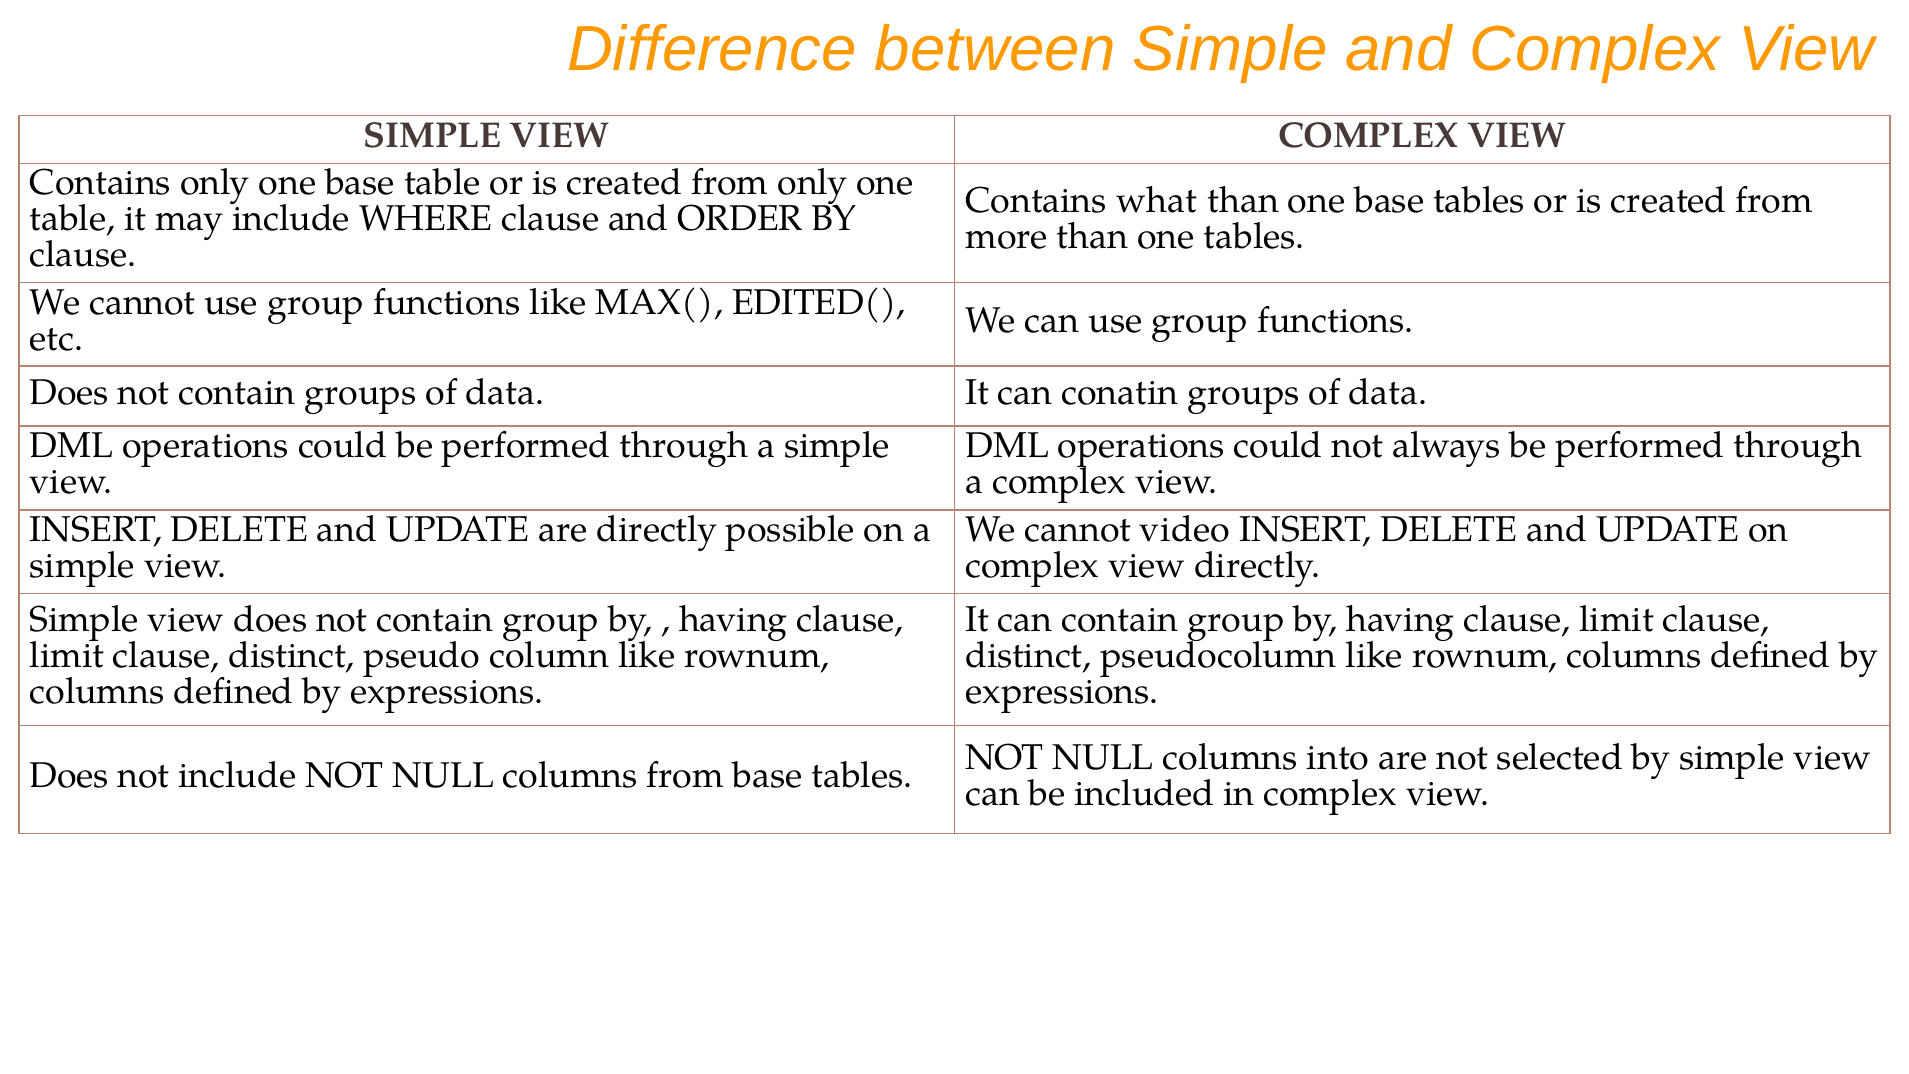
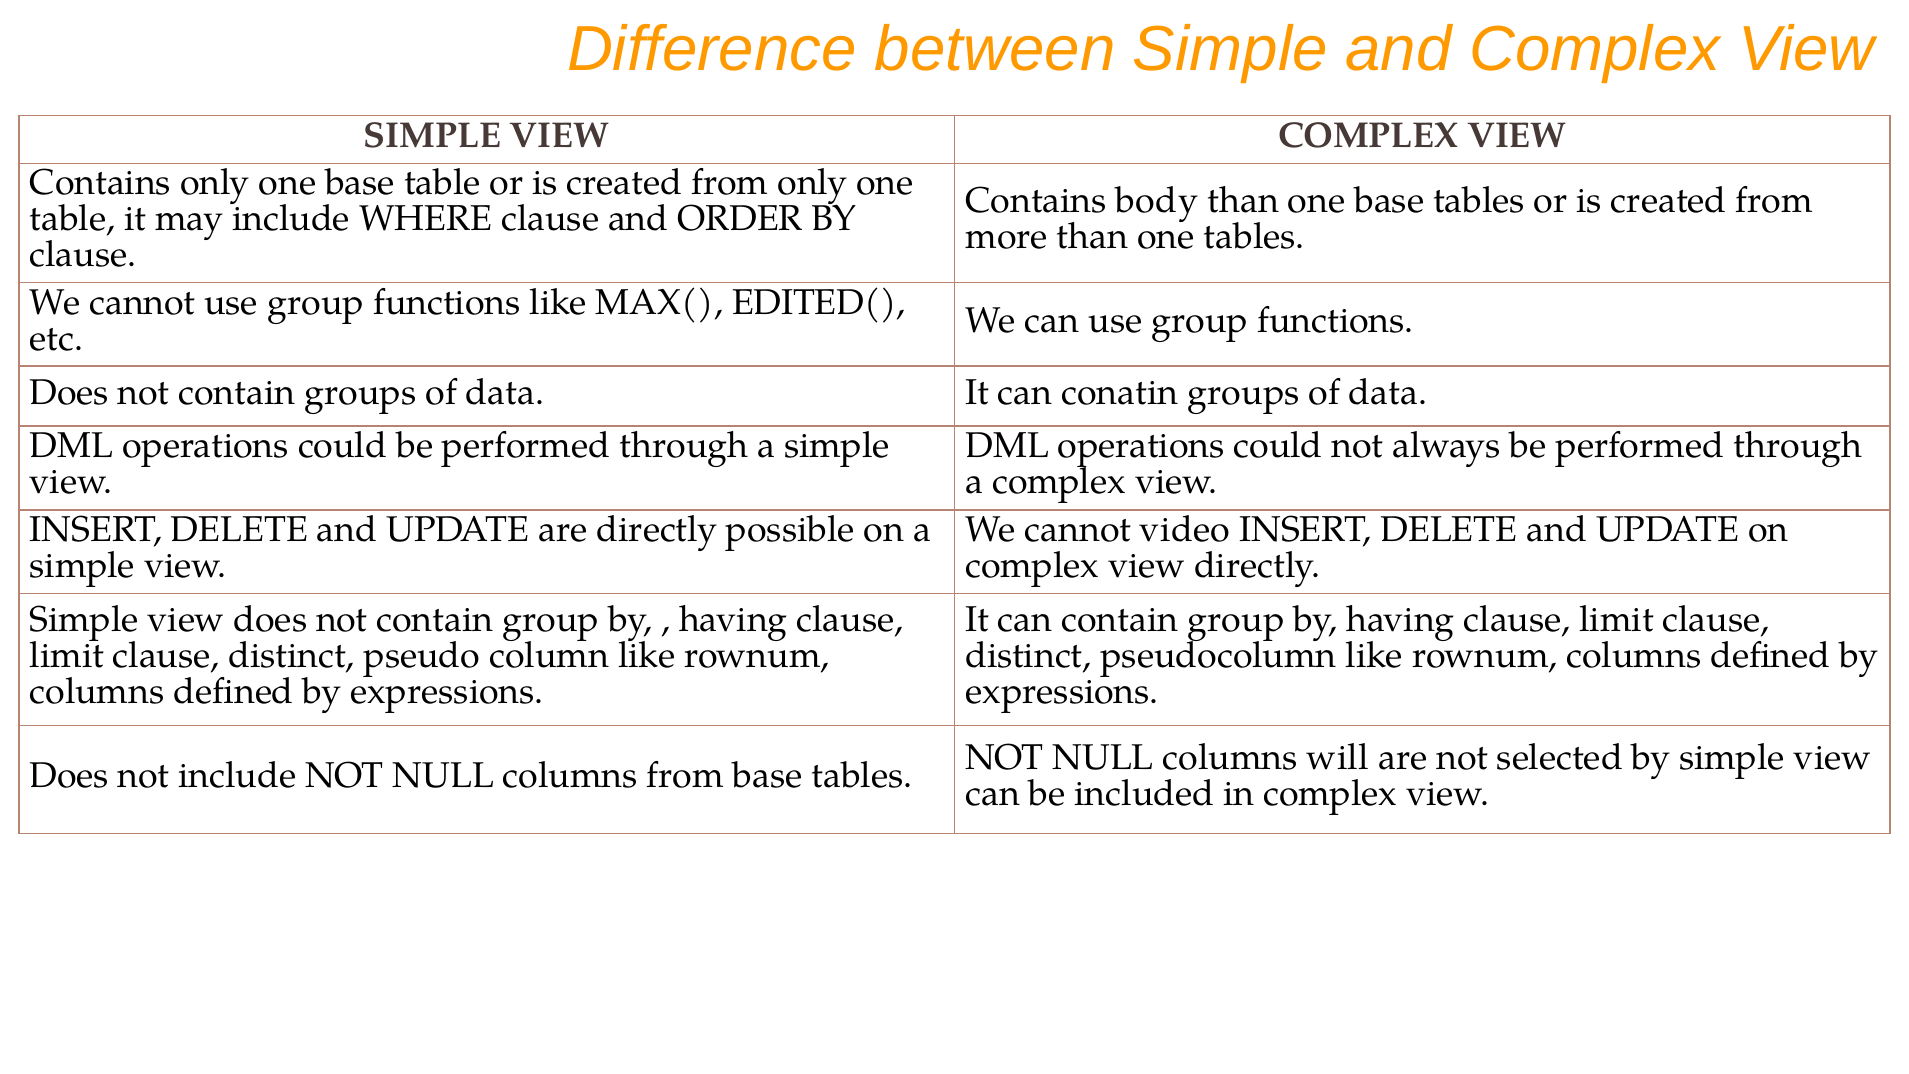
what: what -> body (1157, 201)
into: into -> will (1338, 758)
